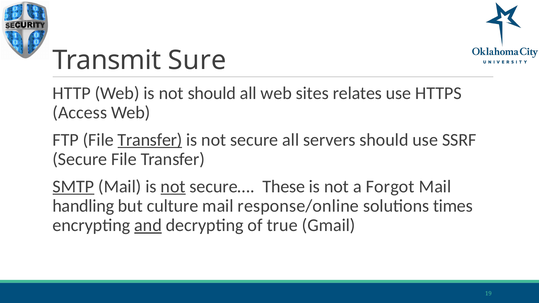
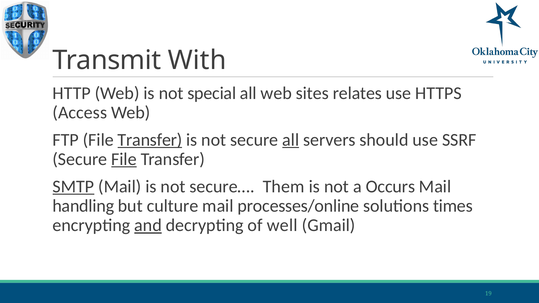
Sure: Sure -> With (197, 60)
not should: should -> special (212, 93)
all underline: none -> present (291, 140)
File underline: none -> present (124, 159)
not underline: present -> none (173, 187)
These: These -> Them (284, 187)
Forgot: Forgot -> Occurs (390, 187)
response/online: response/online -> processes/online (298, 206)
true: true -> well (282, 225)
